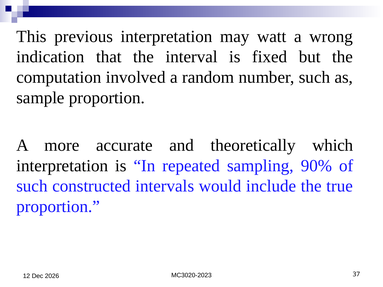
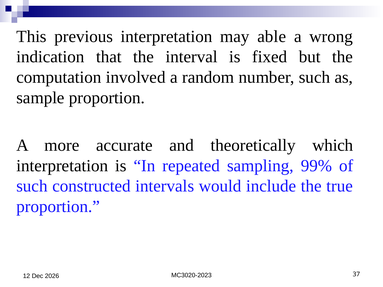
watt: watt -> able (272, 36)
90%: 90% -> 99% (316, 166)
